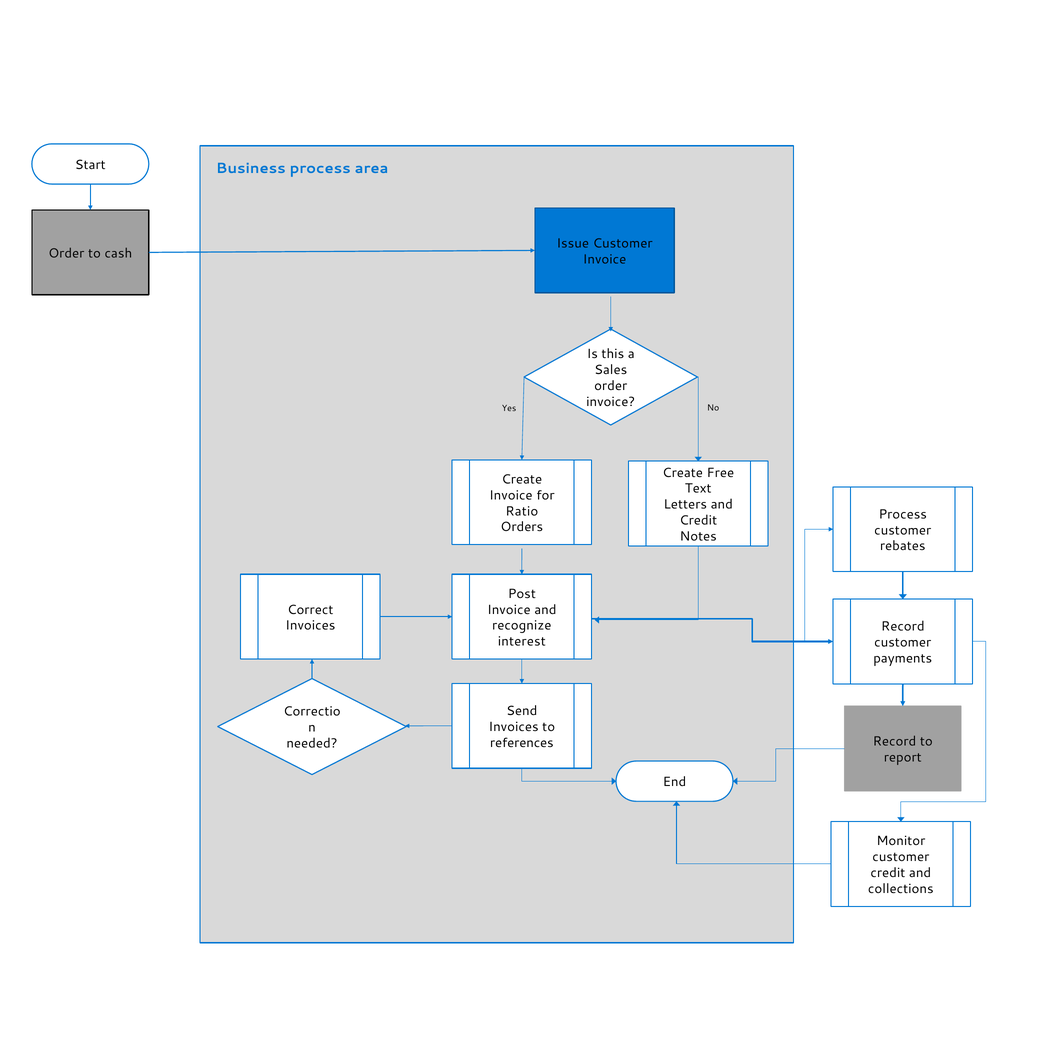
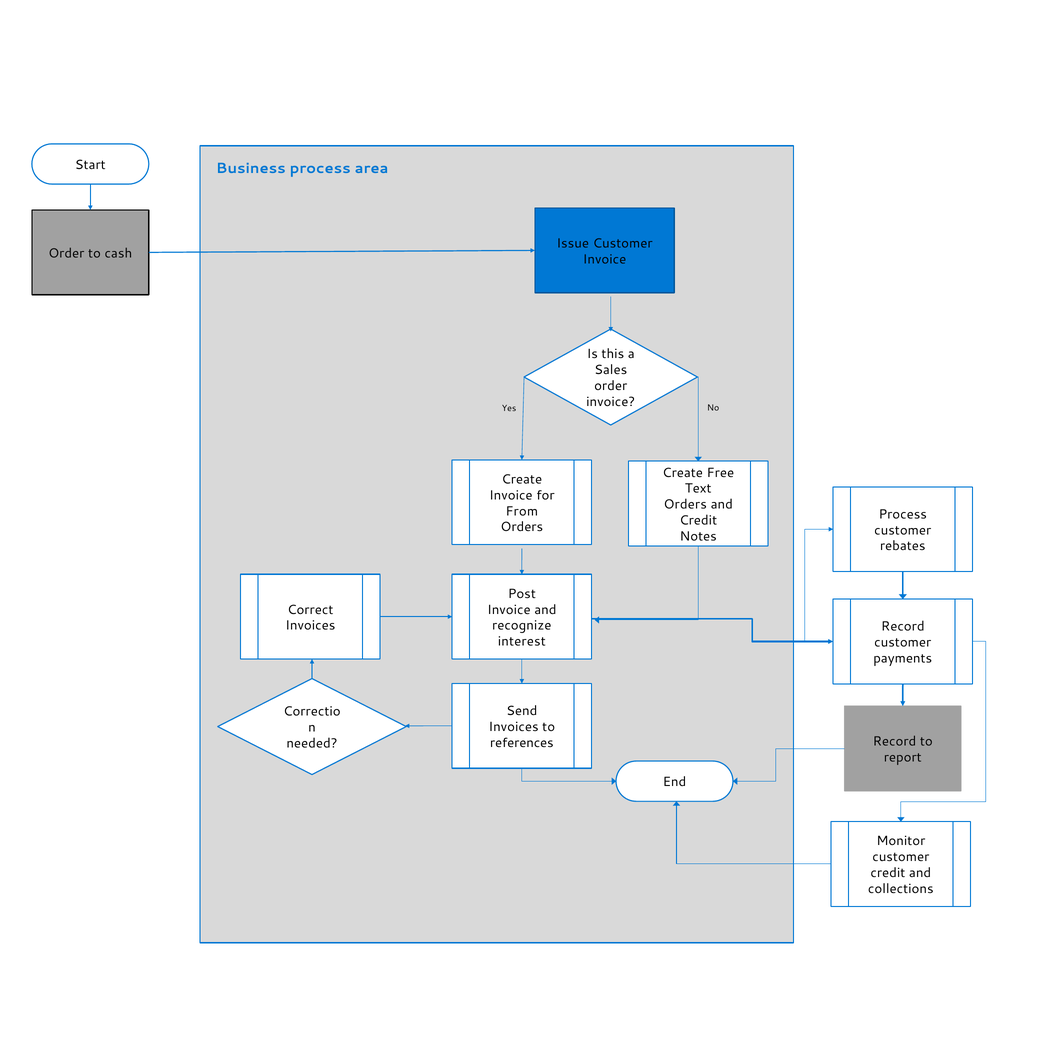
Letters: Letters -> Orders (685, 505)
Ratio: Ratio -> From (522, 511)
